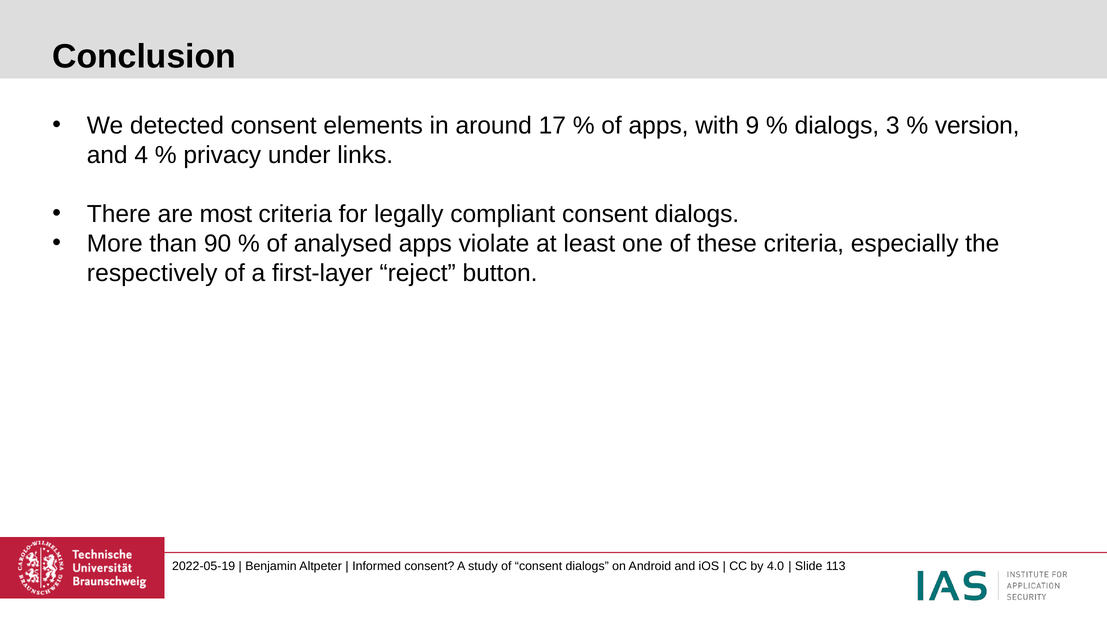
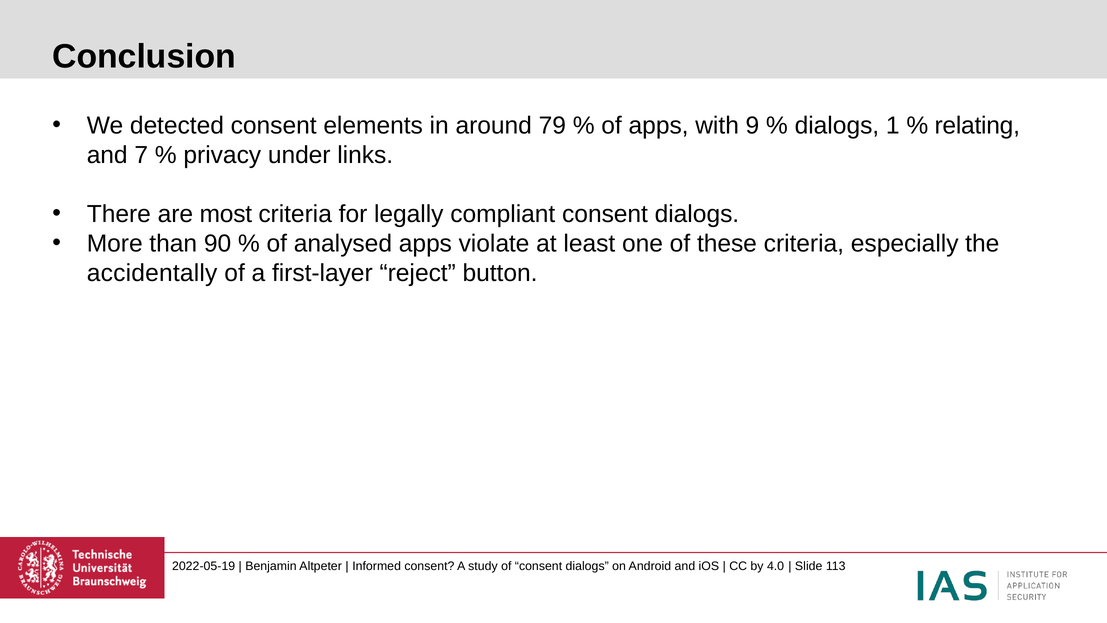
17: 17 -> 79 (552, 125)
3: 3 -> 1 (893, 125)
version: version -> relating (977, 125)
4: 4 -> 7 (141, 155)
respectively: respectively -> accidentally (152, 273)
